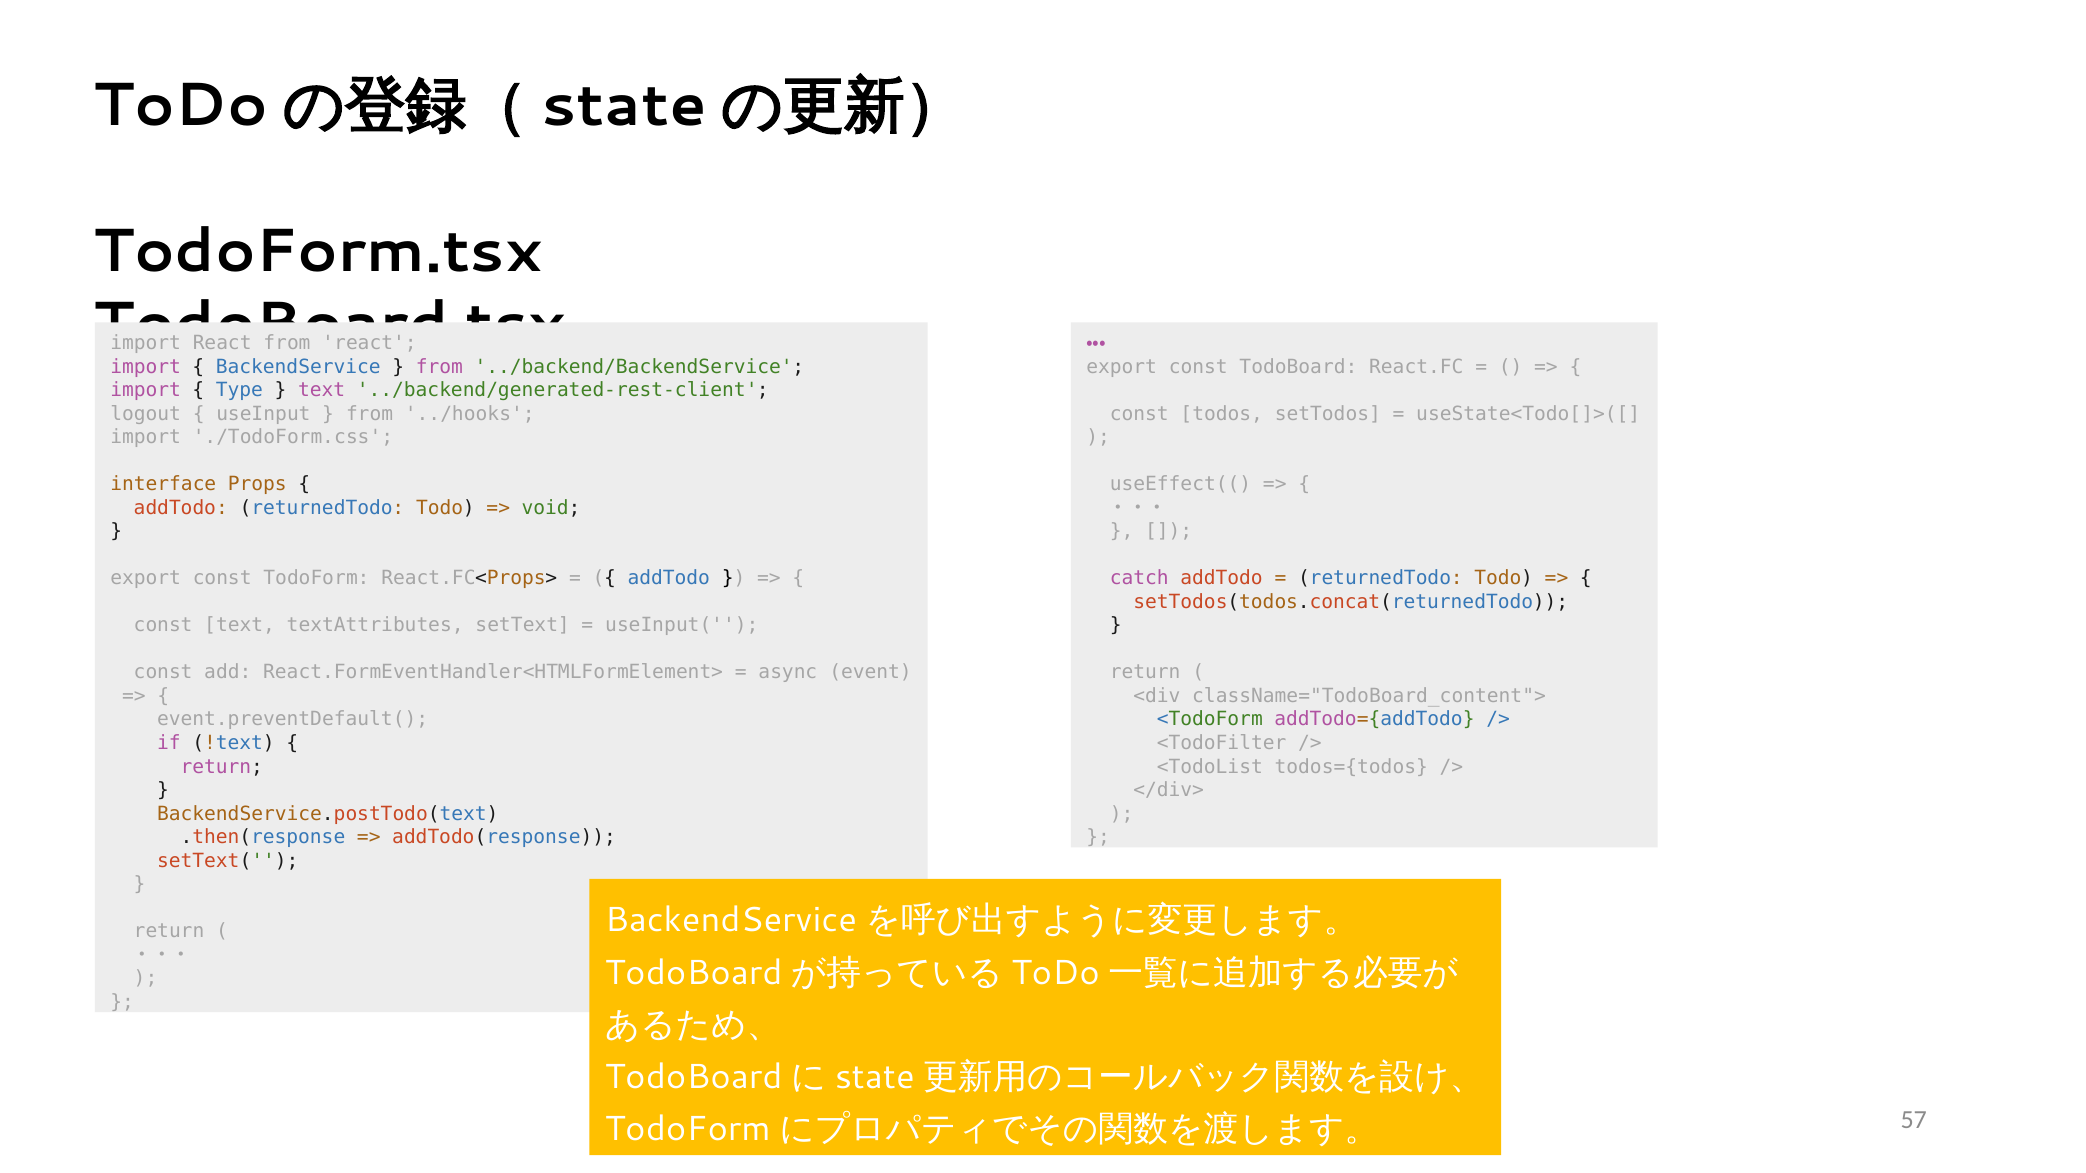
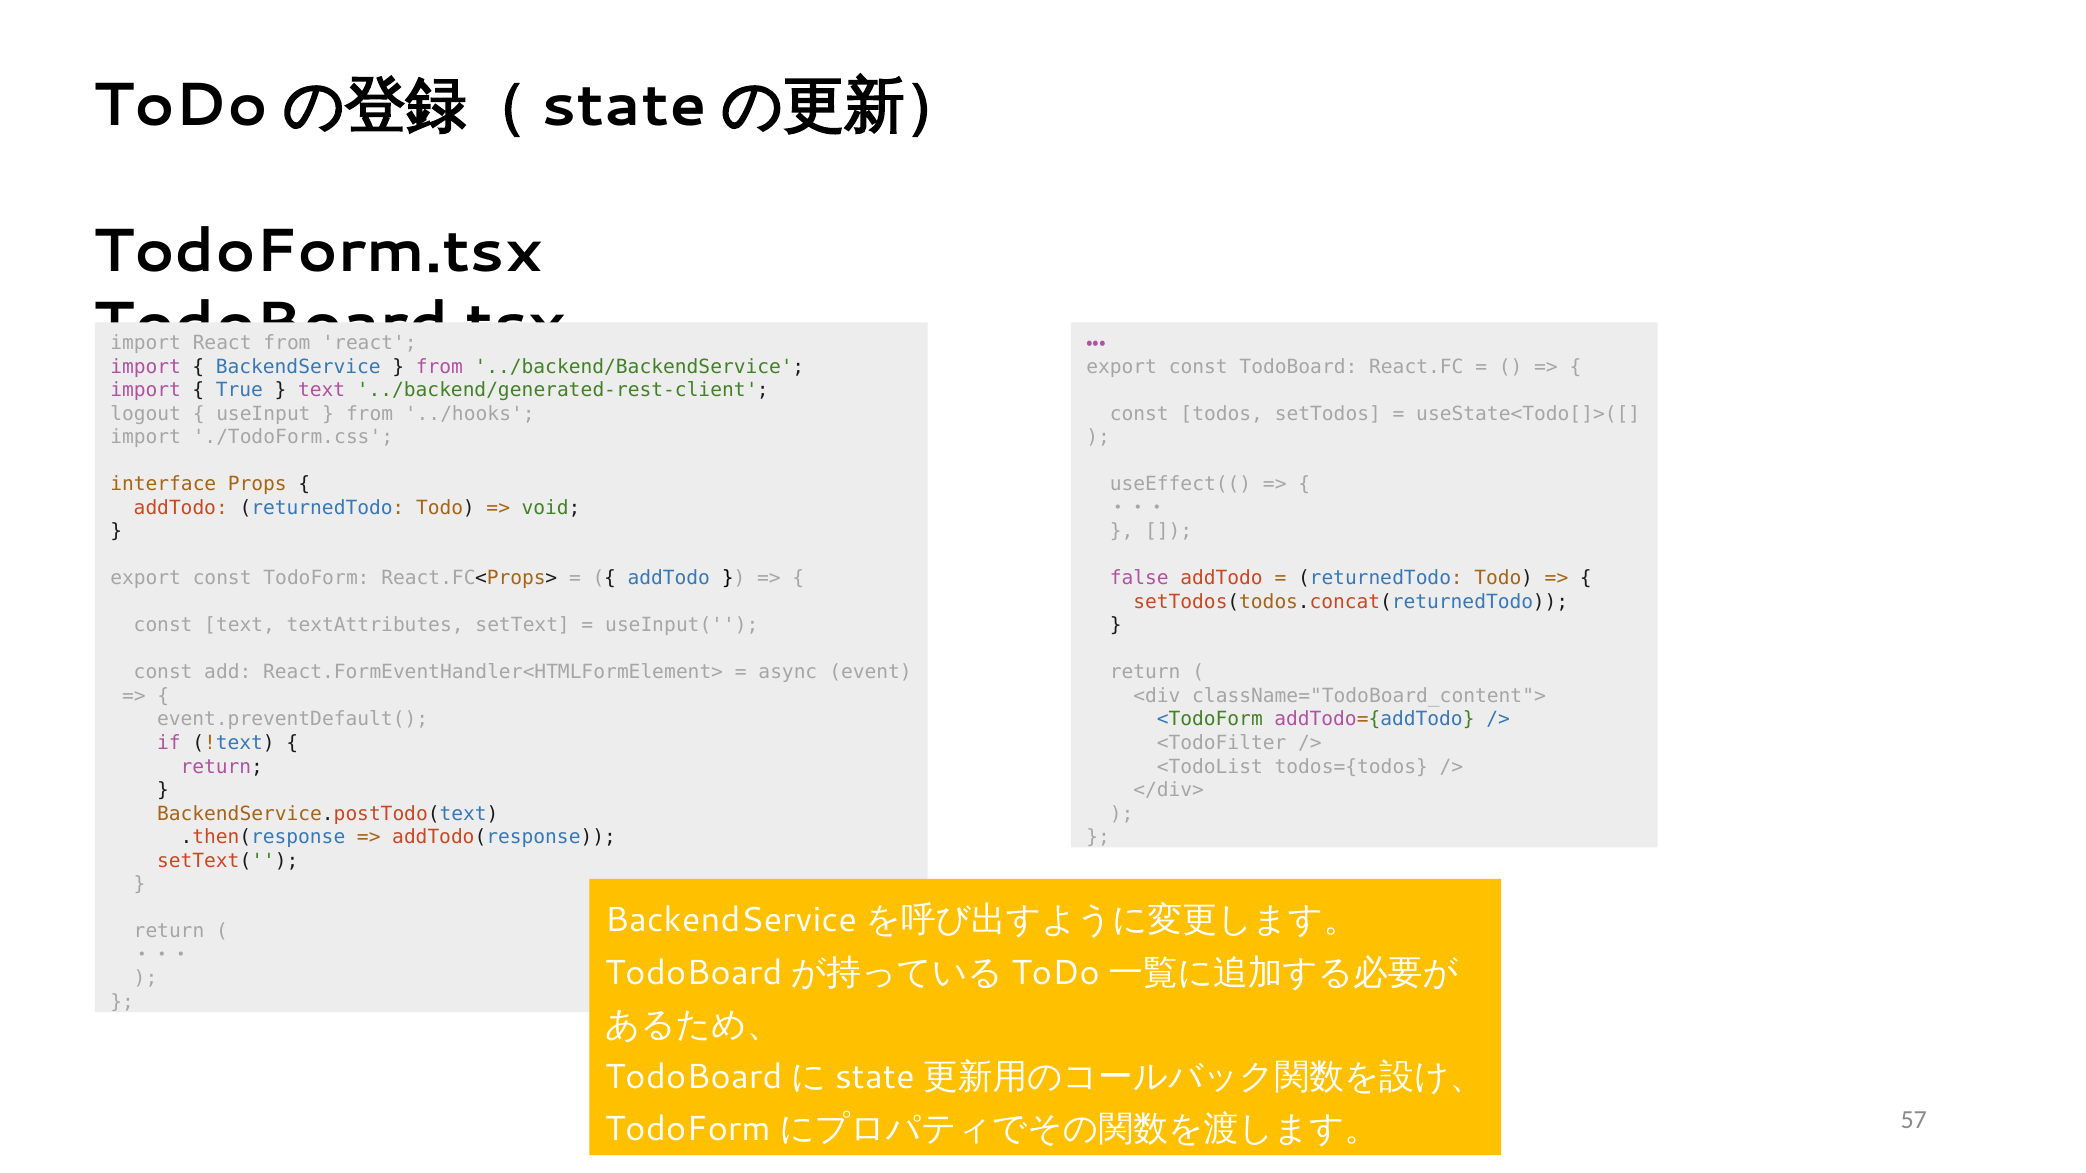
Type: Type -> True (239, 390)
catch: catch -> false (1139, 579)
